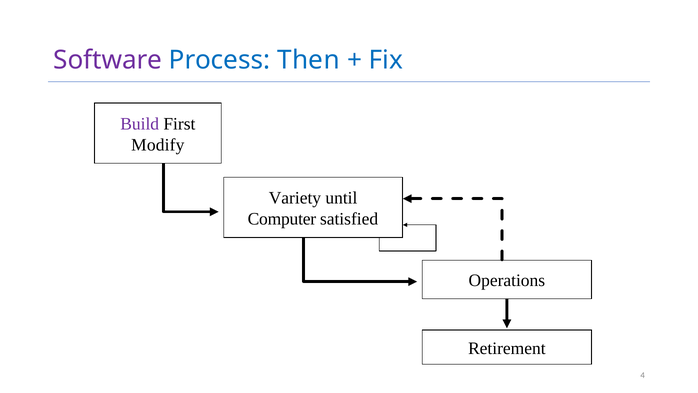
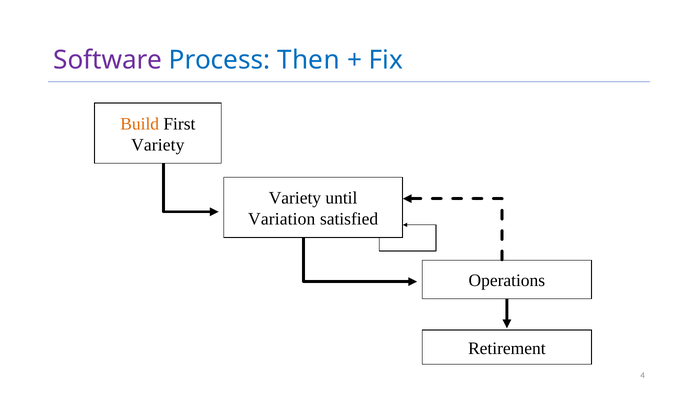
Build colour: purple -> orange (140, 124)
Modify: Modify -> Variety (158, 145)
Computer: Computer -> Variation (282, 219)
